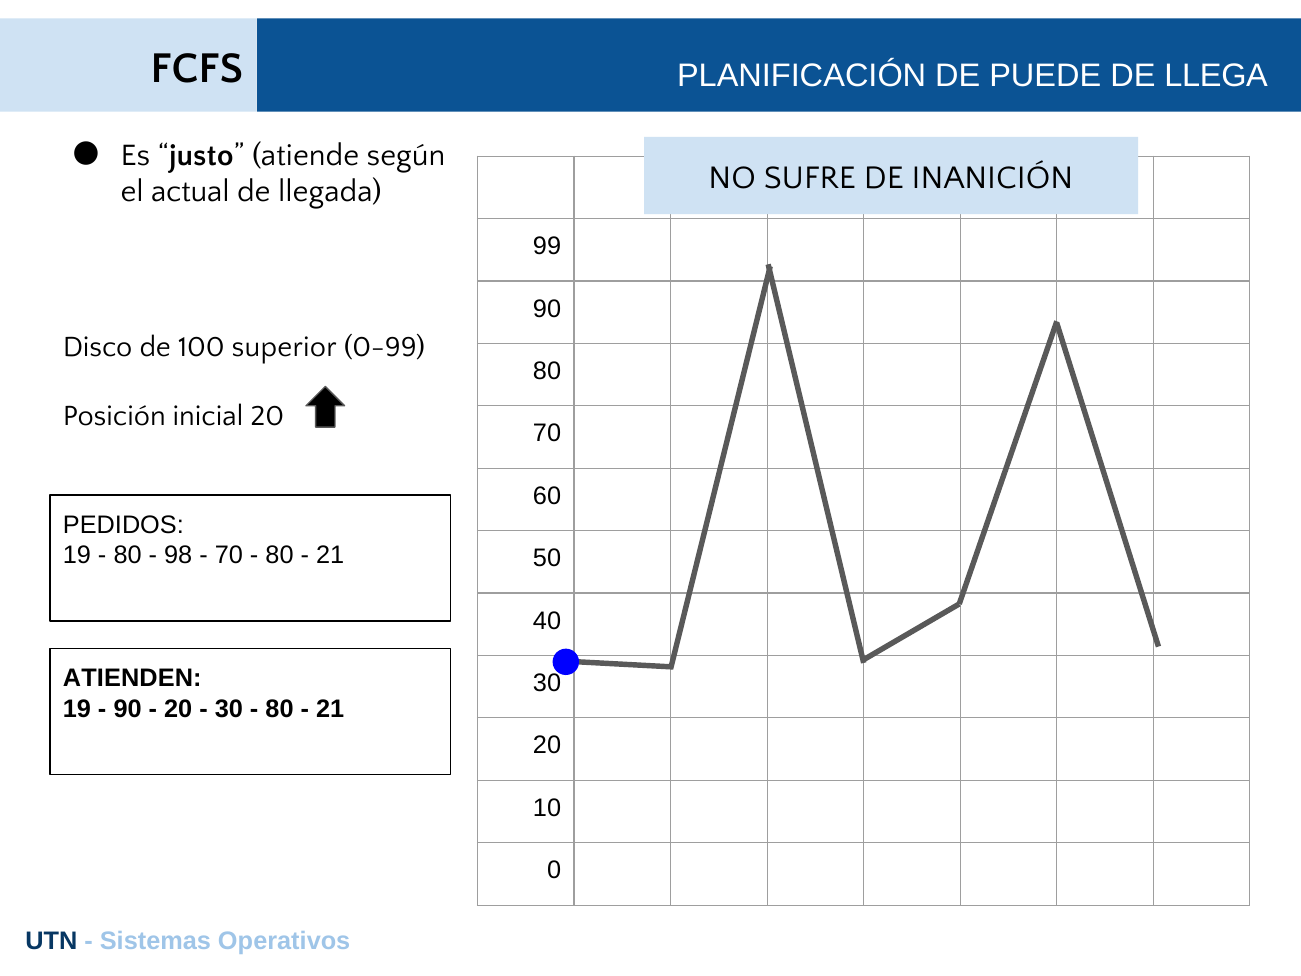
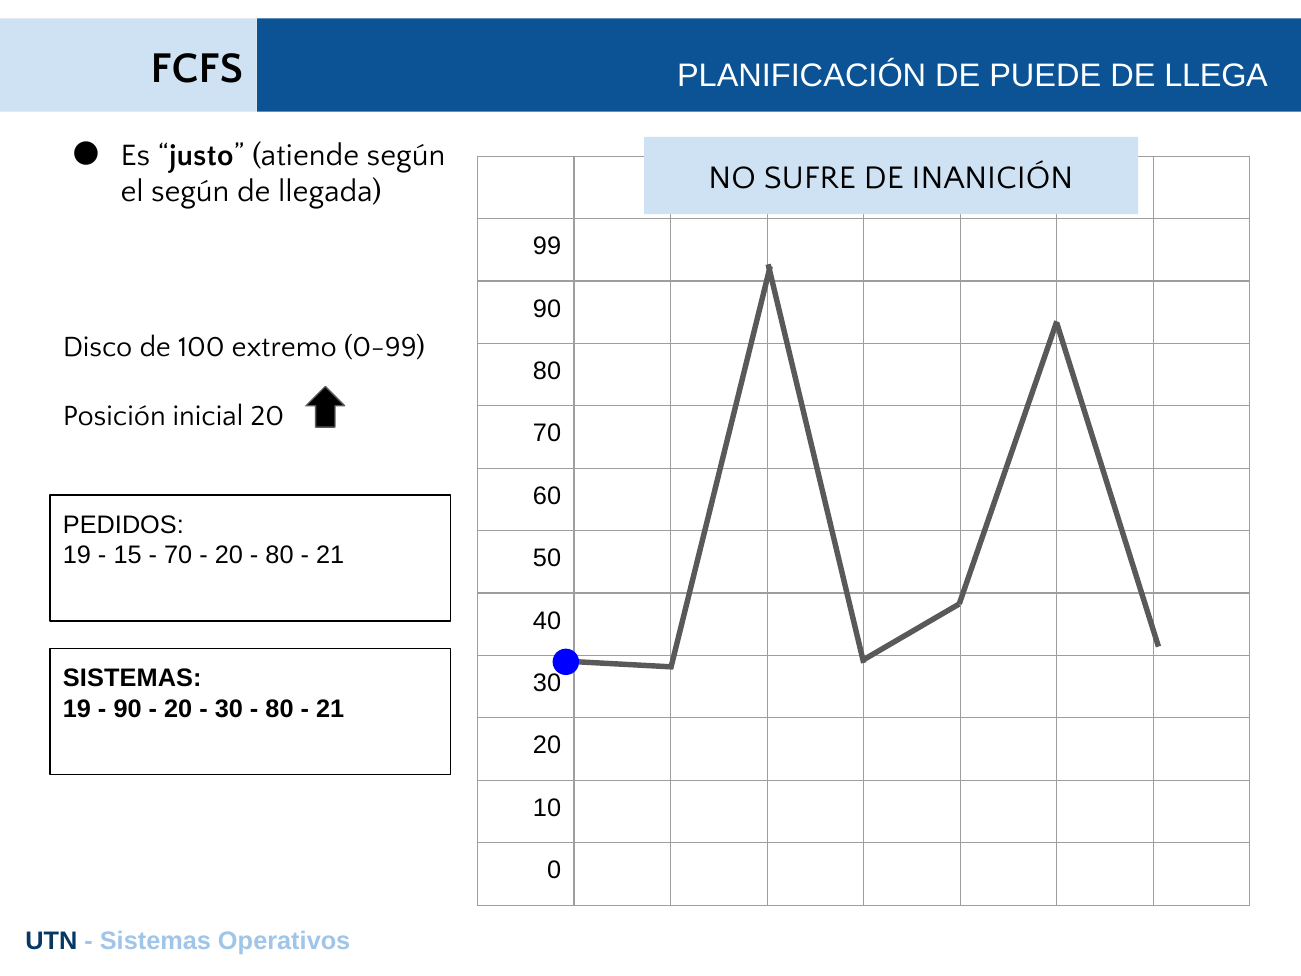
el actual: actual -> según (190, 192)
superior: superior -> extremo (284, 347)
80: 80 -> 15 (128, 555)
98: 98 -> 70 (178, 555)
70: 70 -> 20 (229, 555)
ATIENDEN: ATIENDEN -> SISTEMAS (132, 678)
